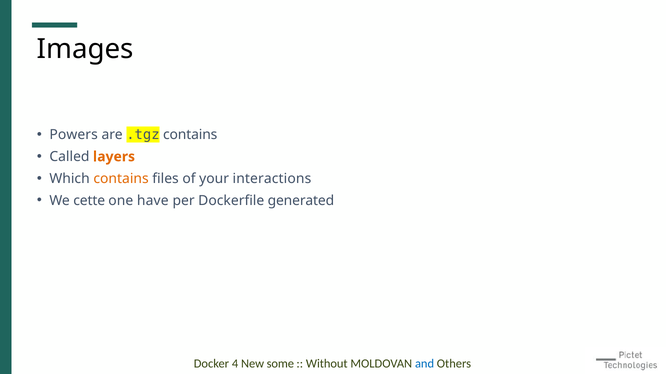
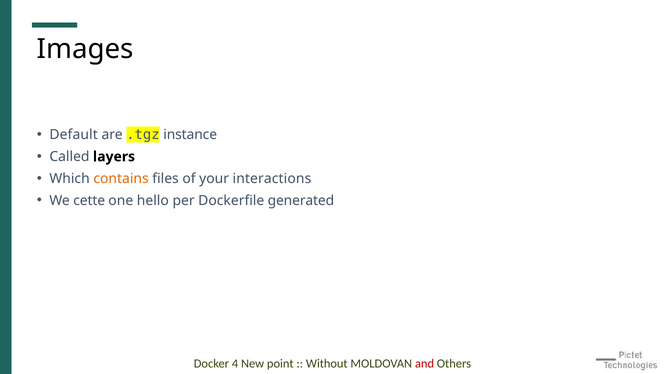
Powers: Powers -> Default (74, 135)
.tgz contains: contains -> instance (190, 135)
layers colour: orange -> black (114, 157)
have: have -> hello (153, 201)
some: some -> point (280, 364)
and colour: blue -> red (425, 364)
